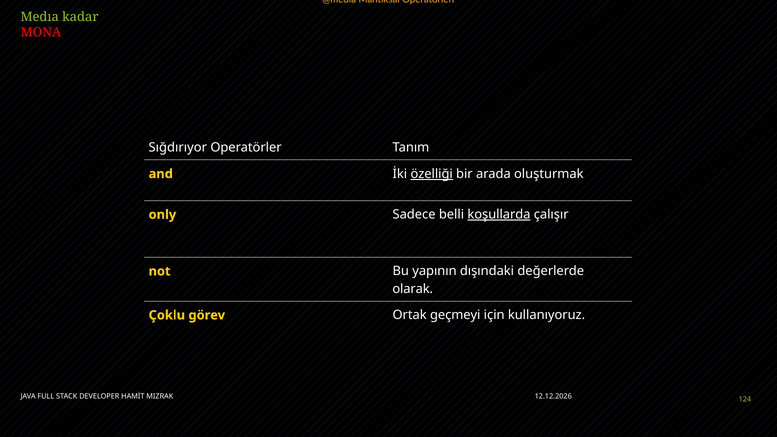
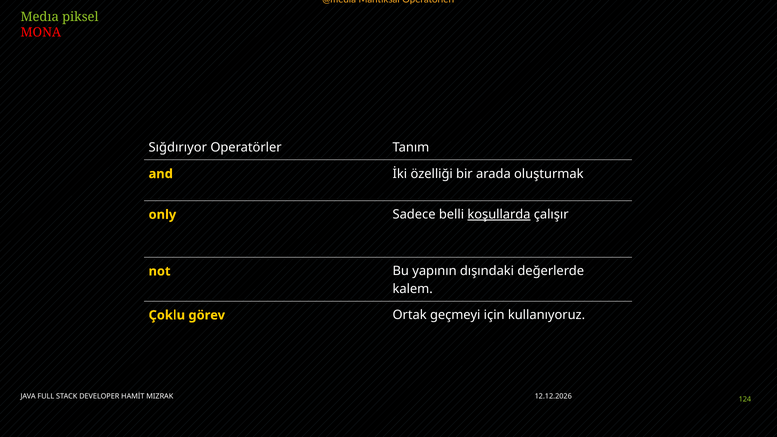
kadar: kadar -> piksel (80, 17)
özelliği underline: present -> none (432, 174)
olarak: olarak -> kalem (413, 289)
